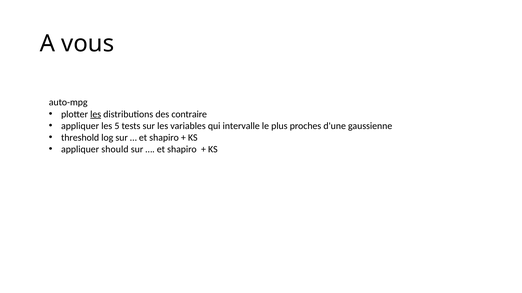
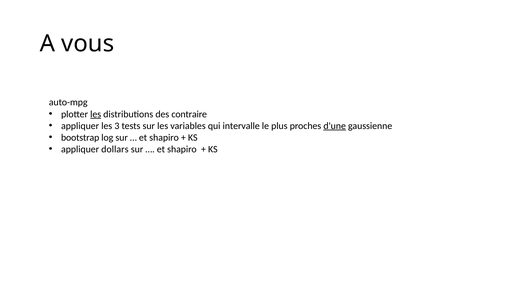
5: 5 -> 3 (117, 126)
d'une underline: none -> present (335, 126)
threshold: threshold -> bootstrap (80, 138)
should: should -> dollars (115, 150)
